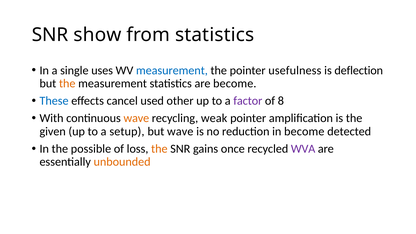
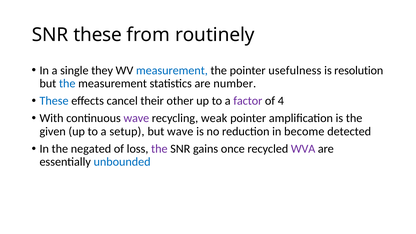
SNR show: show -> these (98, 35)
from statistics: statistics -> routinely (215, 35)
uses: uses -> they (102, 70)
deflection: deflection -> resolution (359, 70)
the colour: orange -> blue (67, 83)
are become: become -> number (235, 83)
used: used -> their (152, 101)
8: 8 -> 4 (281, 101)
wave colour: orange -> purple (136, 118)
possible: possible -> negated (91, 149)
the colour: orange -> purple (159, 149)
unbounded colour: orange -> blue (122, 162)
